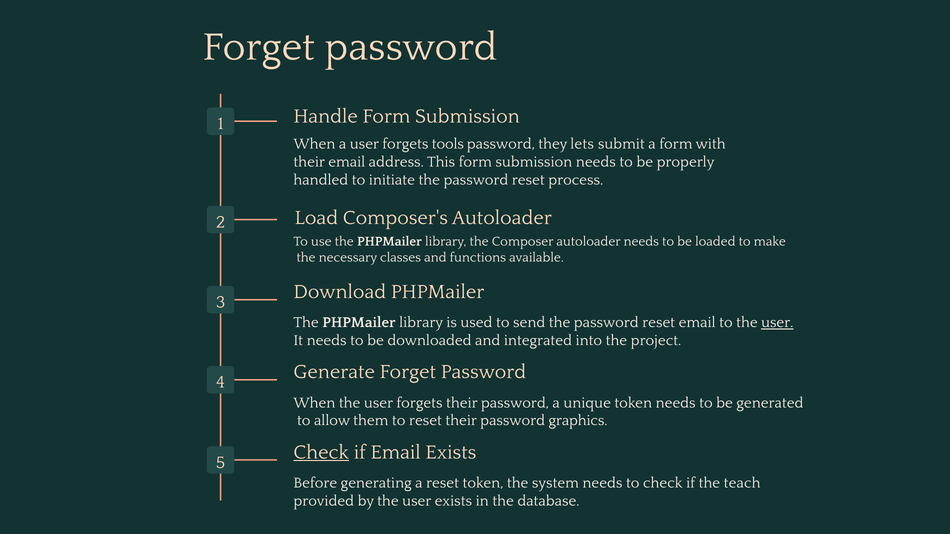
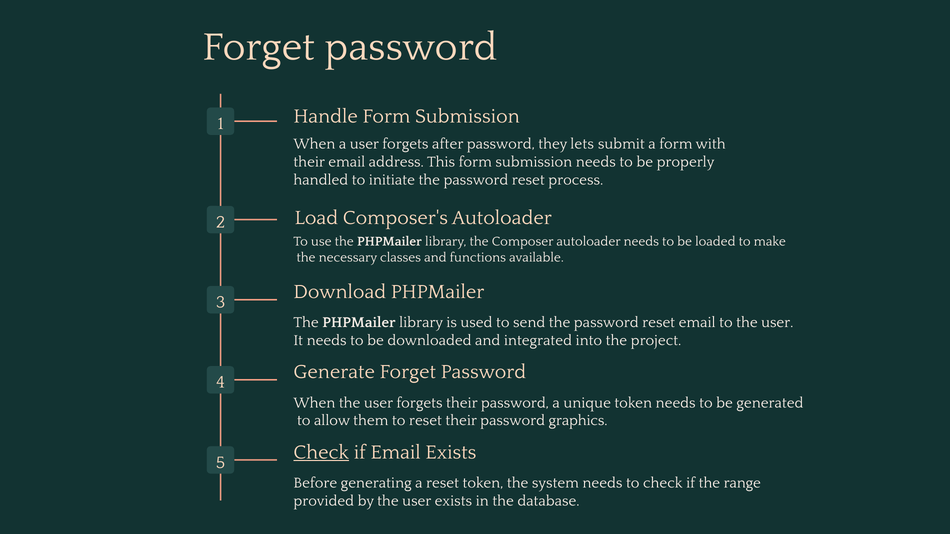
tools: tools -> after (448, 144)
user underline: present -> none (777, 323)
teach: teach -> range (742, 483)
